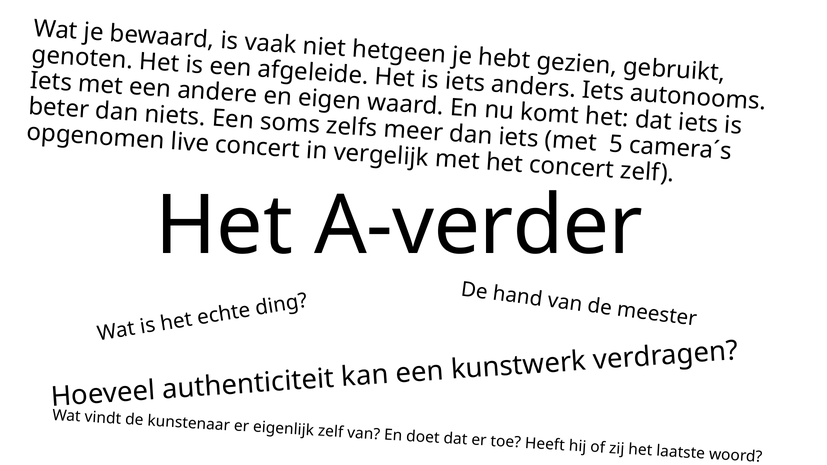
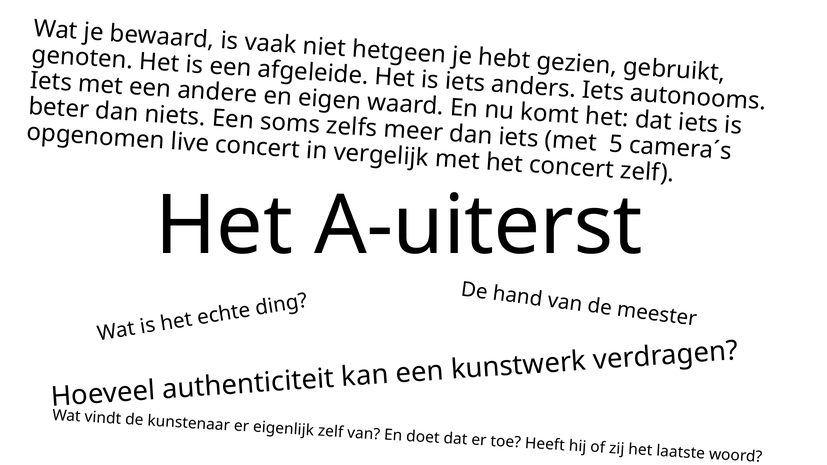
A-verder: A-verder -> A-uiterst (479, 226)
